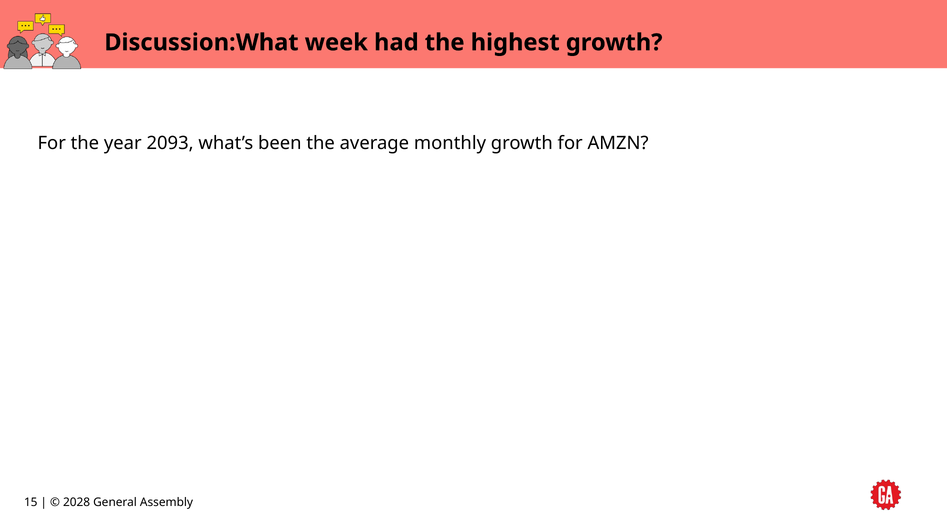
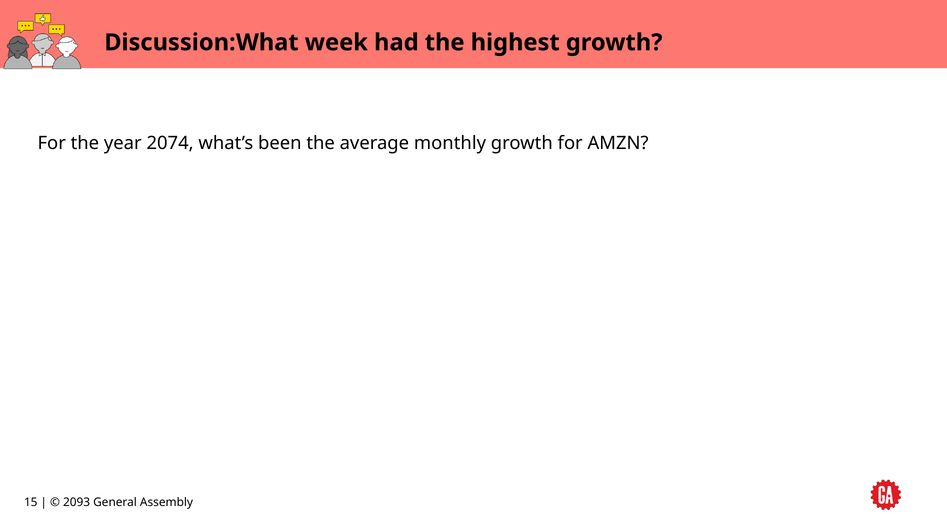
2093: 2093 -> 2074 (170, 143)
2028: 2028 -> 2093 (77, 503)
